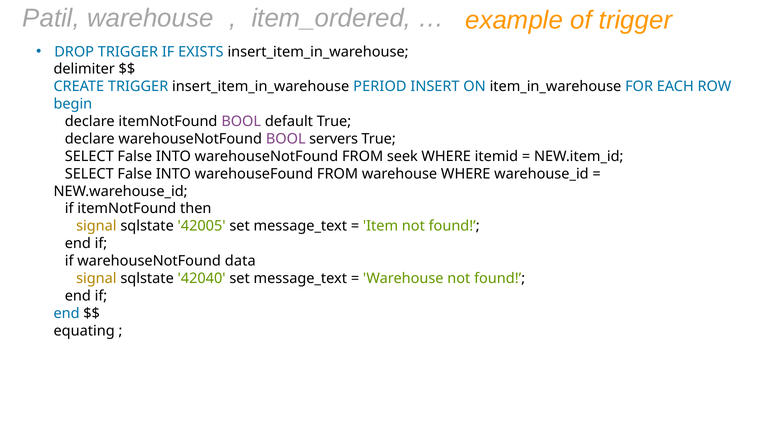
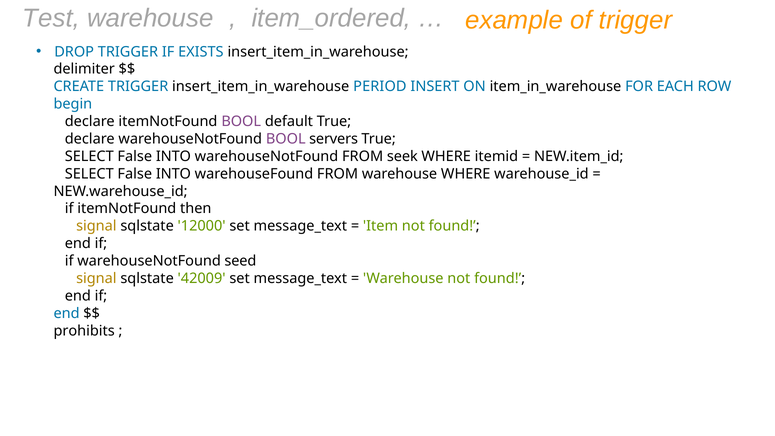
Patil: Patil -> Test (51, 18)
42005: 42005 -> 12000 (202, 226)
data: data -> seed (240, 261)
42040: 42040 -> 42009 (202, 278)
equating: equating -> prohibits (84, 331)
